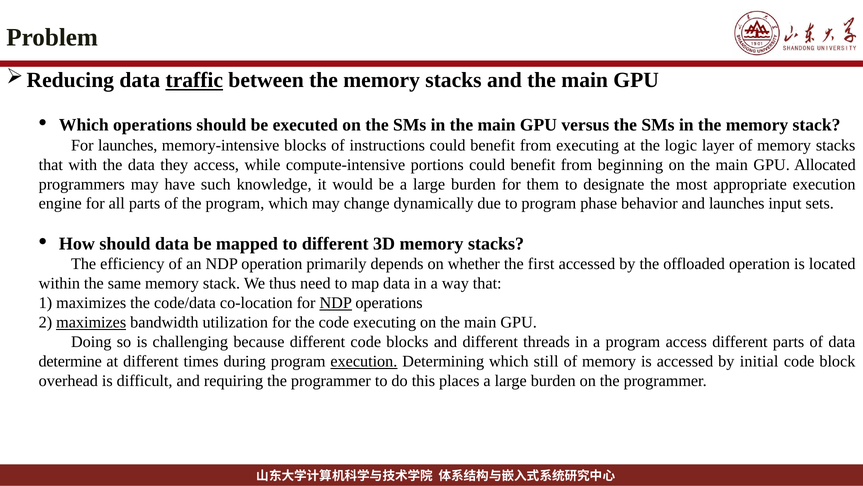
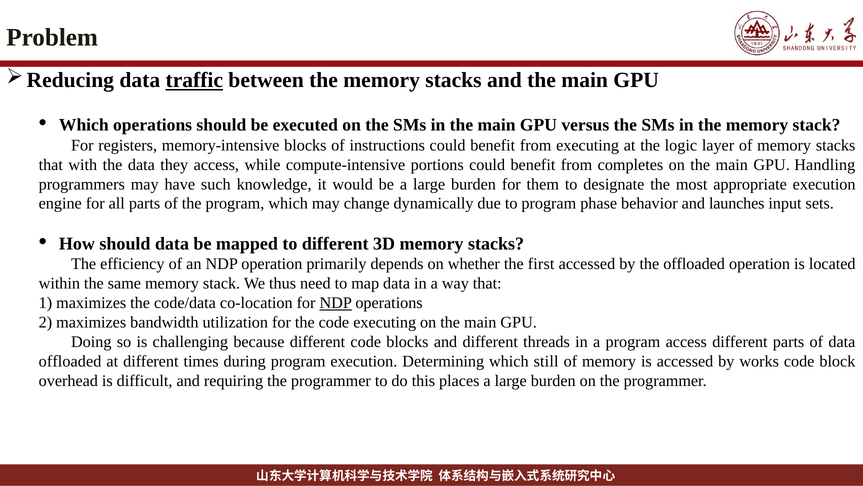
For launches: launches -> registers (128, 145)
beginning: beginning -> completes (630, 165)
Allocated: Allocated -> Handling (825, 165)
maximizes underline: present -> none (91, 322)
determine: determine -> offloaded (70, 361)
execution underline: present -> none (364, 361)
initial: initial -> works (759, 361)
